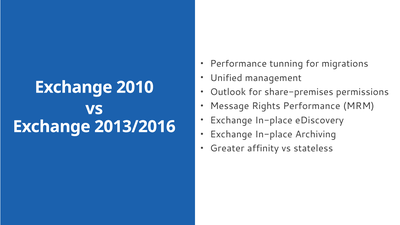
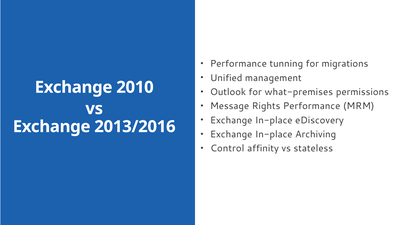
share-premises: share-premises -> what-premises (299, 92)
Greater: Greater -> Control (227, 148)
